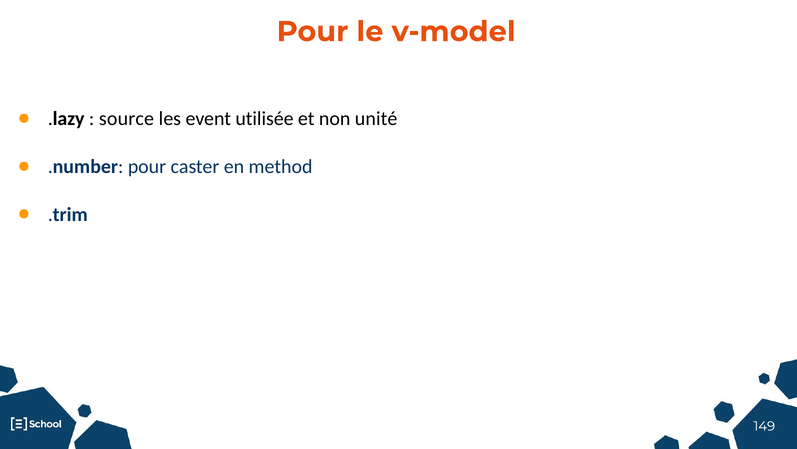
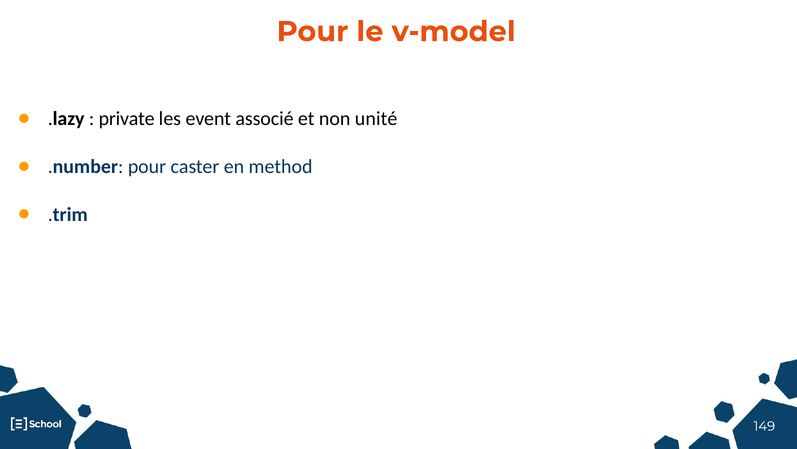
source: source -> private (127, 119)
utilisée: utilisée -> associé (264, 119)
